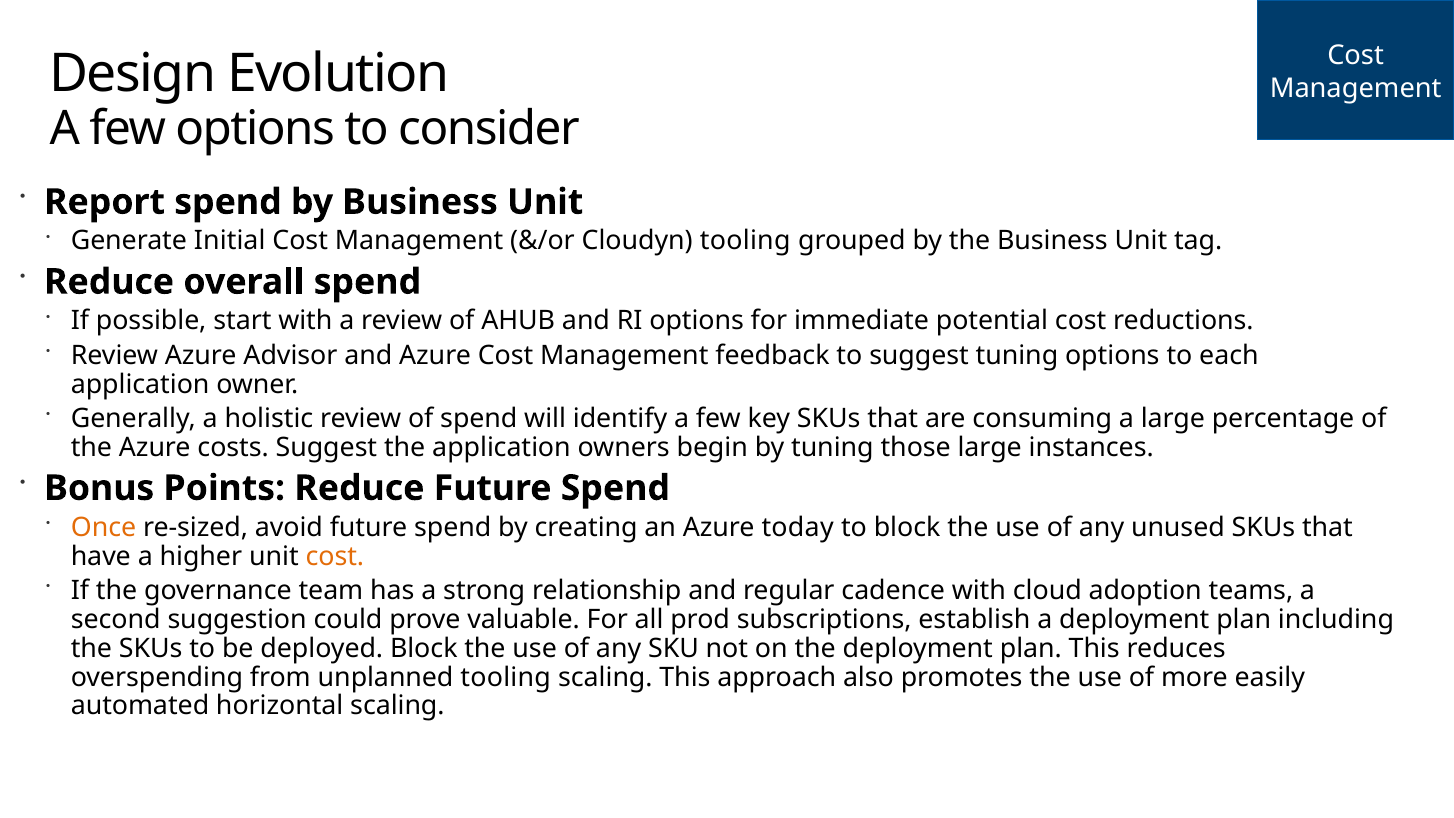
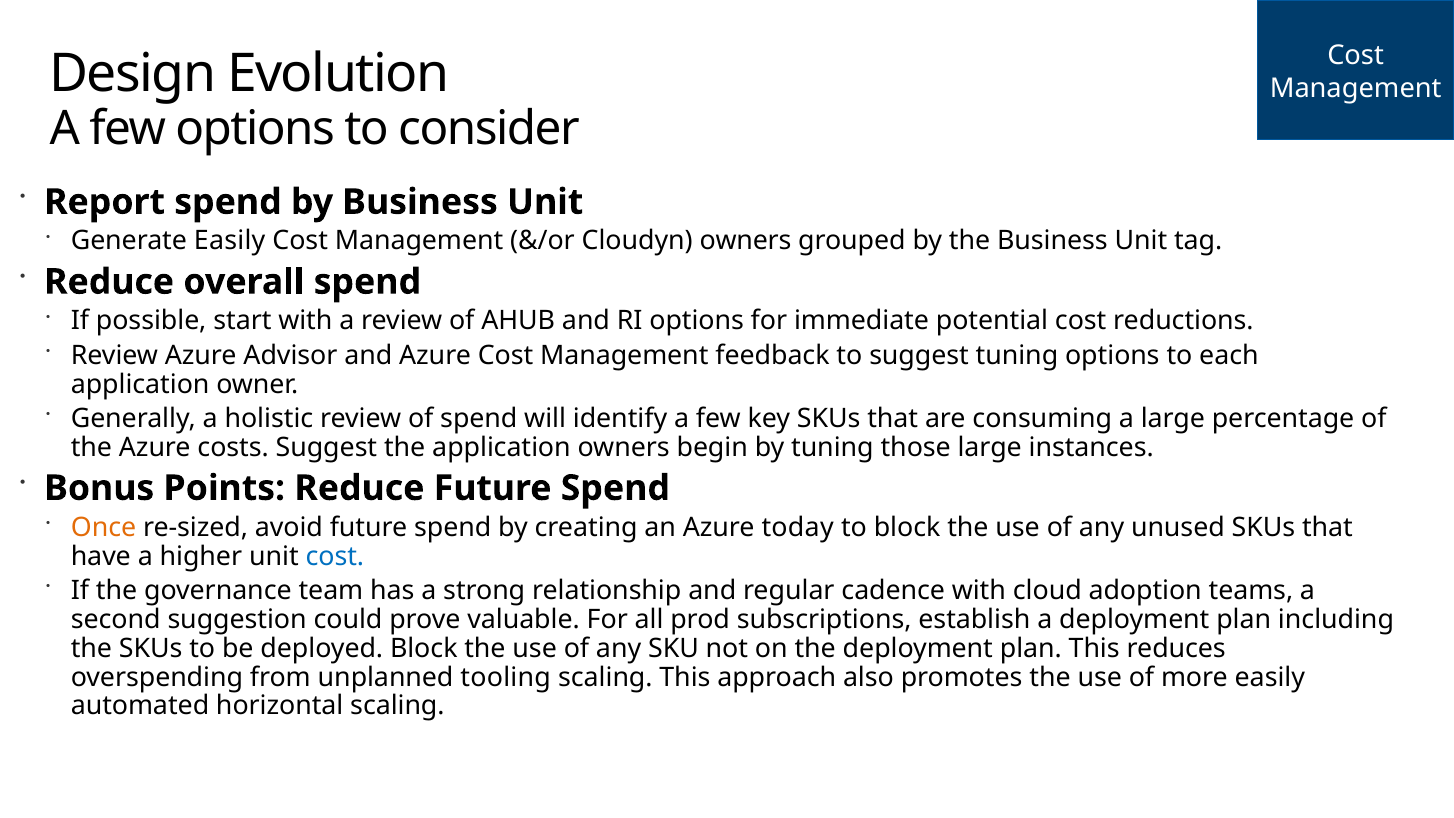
Generate Initial: Initial -> Easily (230, 241)
Cloudyn tooling: tooling -> owners (745, 241)
cost colour: orange -> blue (335, 556)
